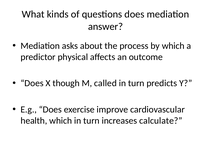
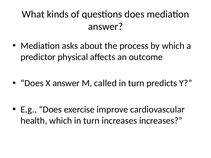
X though: though -> answer (66, 83)
increases calculate: calculate -> increases (161, 121)
